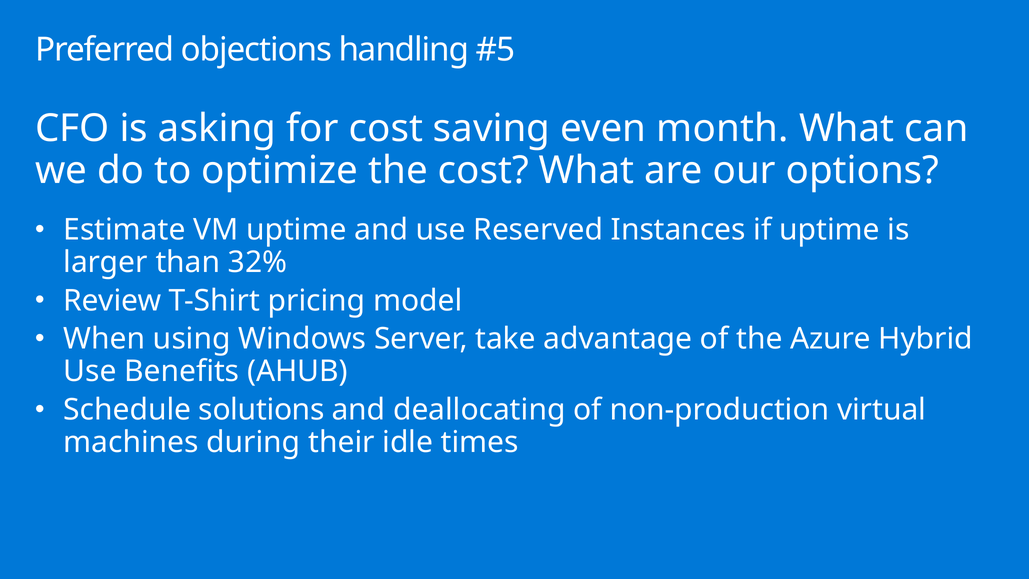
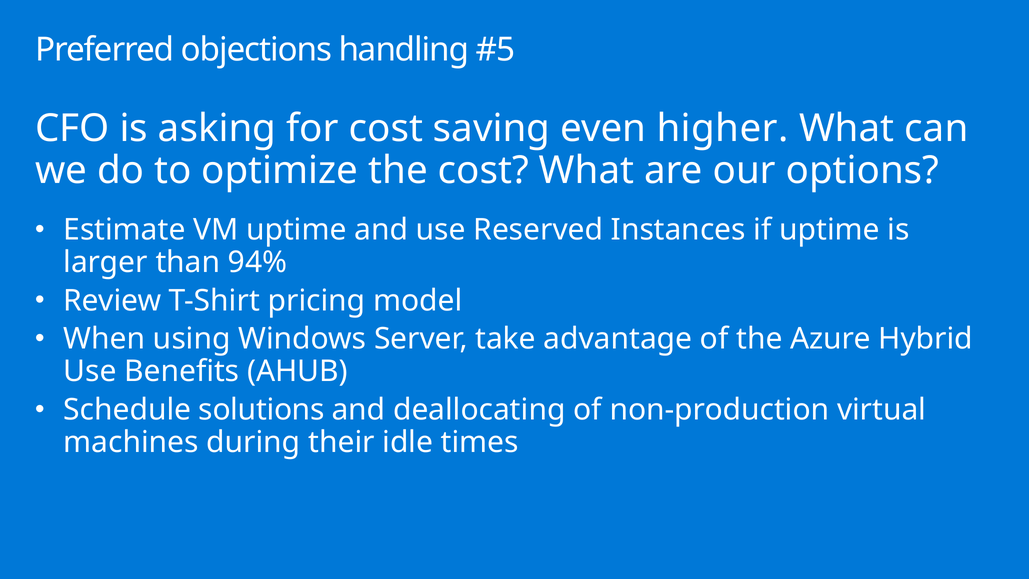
month: month -> higher (723, 129)
32%: 32% -> 94% (258, 262)
